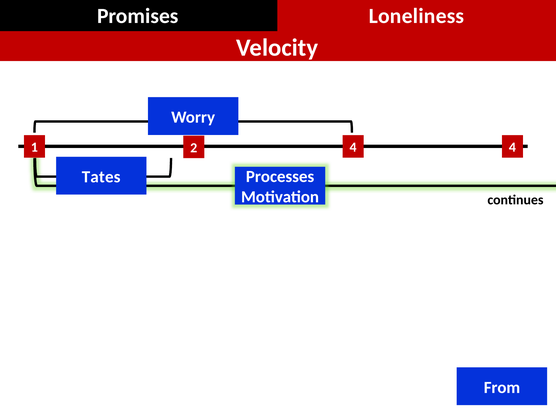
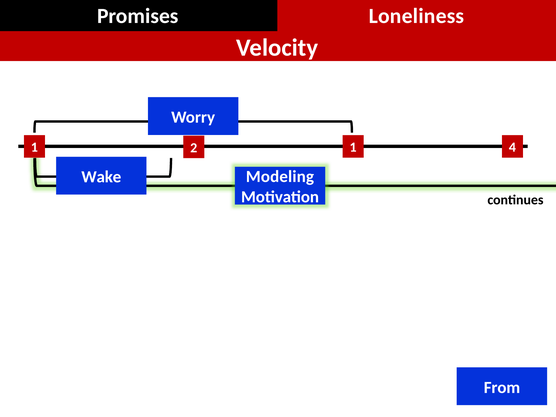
2 4: 4 -> 1 (353, 147)
Processes: Processes -> Modeling (280, 177)
Tates: Tates -> Wake (101, 177)
